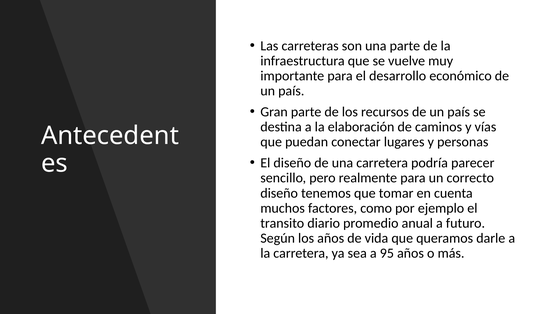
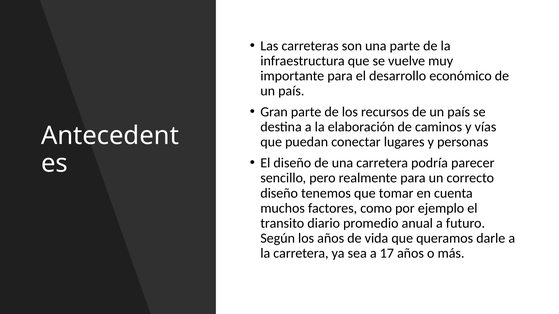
95: 95 -> 17 (387, 254)
